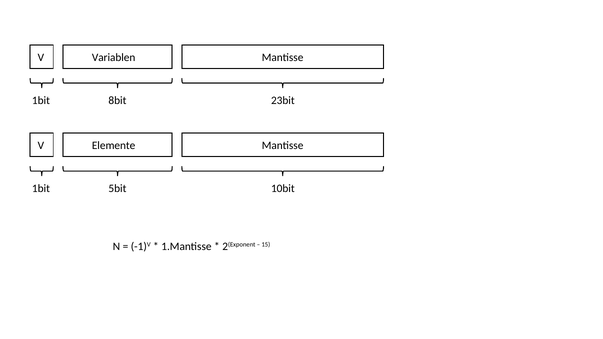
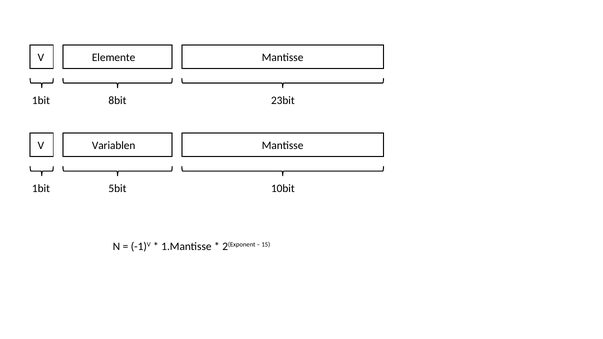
Variablen: Variablen -> Elemente (114, 57)
Elemente: Elemente -> Variablen (114, 146)
